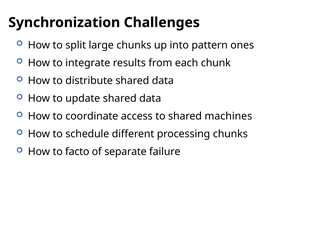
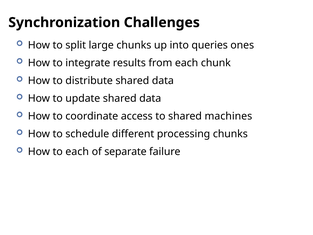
pattern: pattern -> queries (210, 45)
to facto: facto -> each (77, 152)
